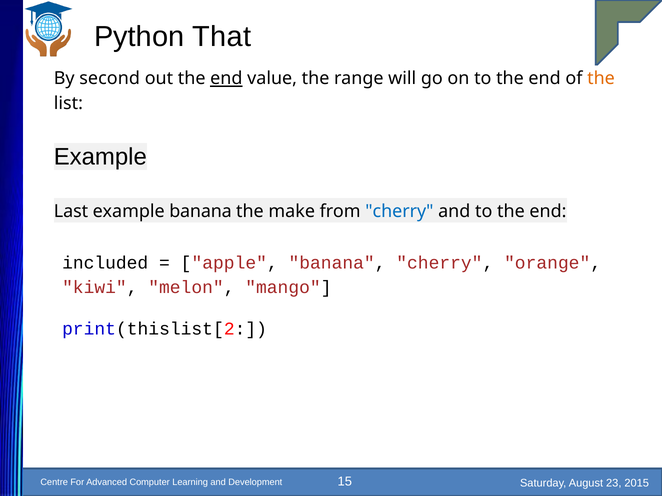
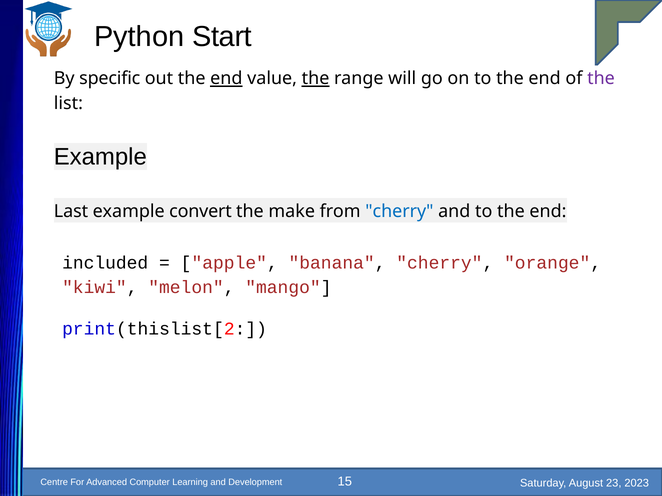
That: That -> Start (222, 37)
second: second -> specific (110, 79)
the underline: none -> present (316, 79)
the colour: orange -> purple (601, 79)
example banana: banana -> convert (200, 212)
2015: 2015 -> 2023 (637, 483)
